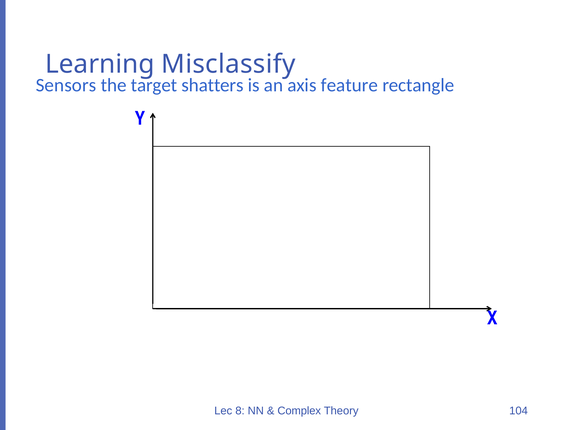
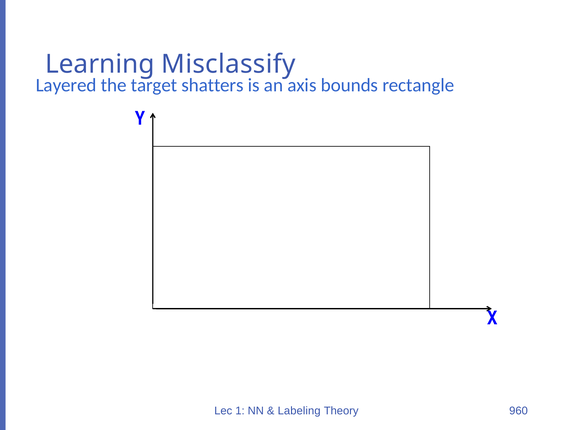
Sensors: Sensors -> Layered (66, 85)
feature: feature -> bounds (349, 85)
8: 8 -> 1 (240, 411)
Complex: Complex -> Labeling (299, 411)
104: 104 -> 960 (519, 411)
